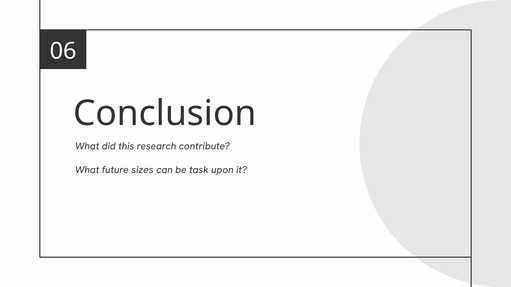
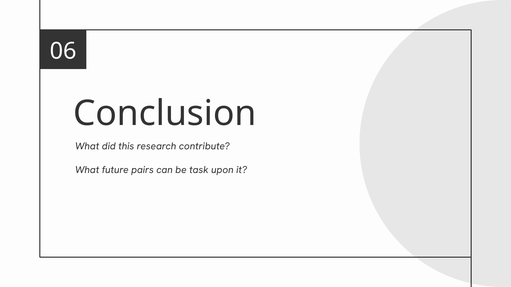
sizes: sizes -> pairs (142, 170)
